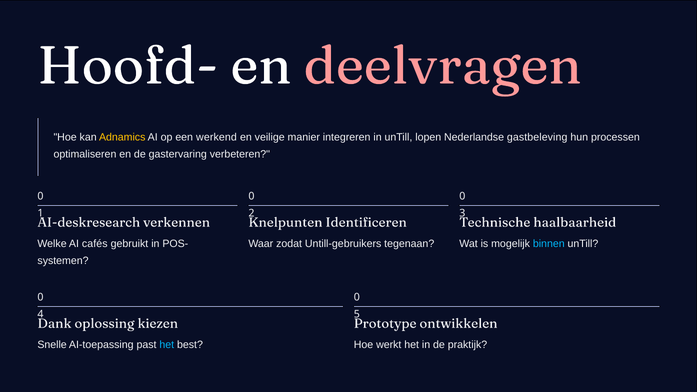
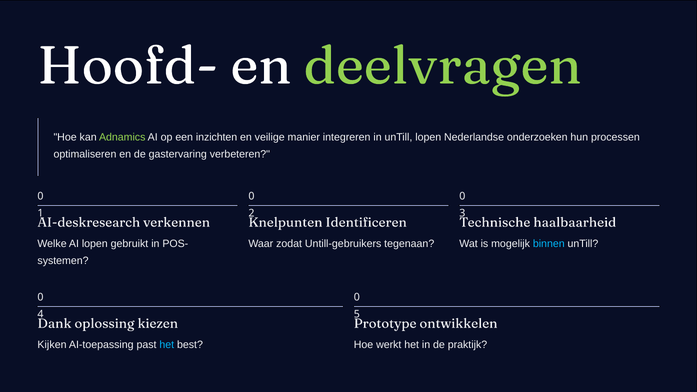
deelvragen colour: pink -> light green (443, 66)
Adnamics colour: yellow -> light green (122, 137)
werkend: werkend -> inzichten (217, 137)
gastbeleving: gastbeleving -> onderzoeken (537, 137)
AI cafés: cafés -> lopen (95, 244)
Snelle: Snelle -> Kijken (52, 345)
